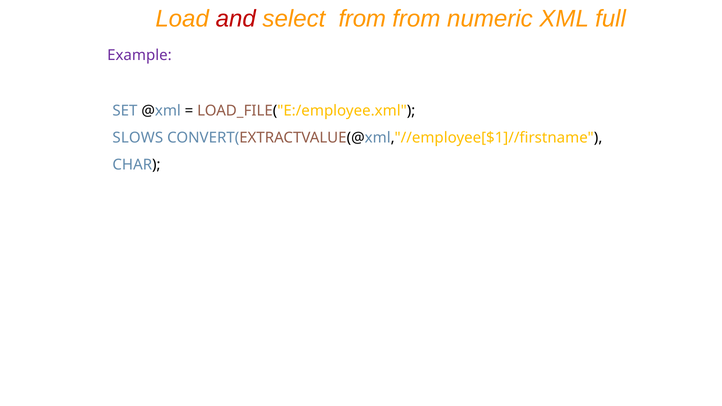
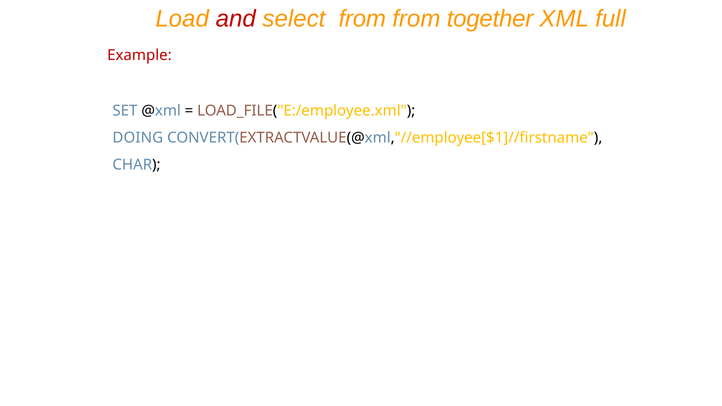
numeric: numeric -> together (490, 19)
Example colour: purple -> red (139, 55)
SLOWS: SLOWS -> DOING (138, 138)
